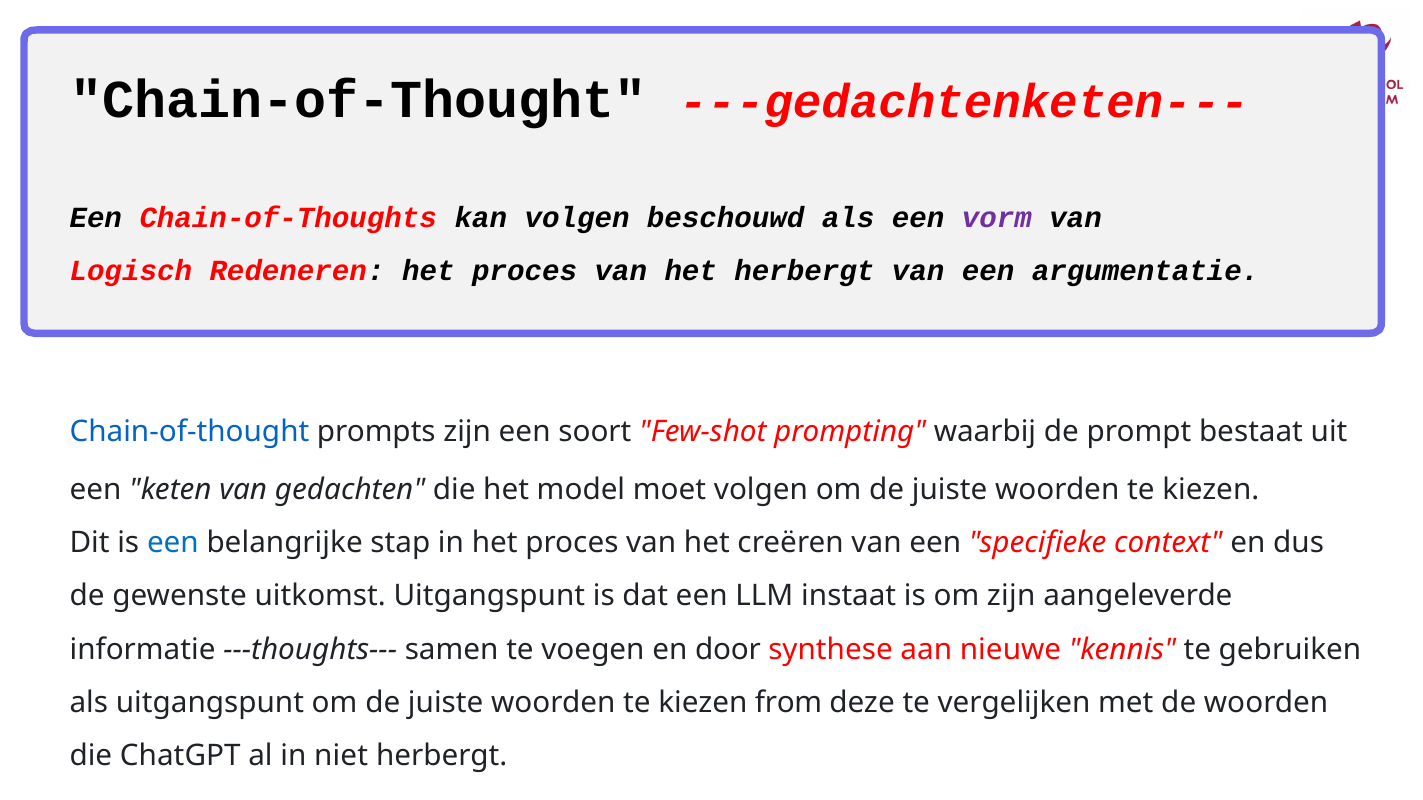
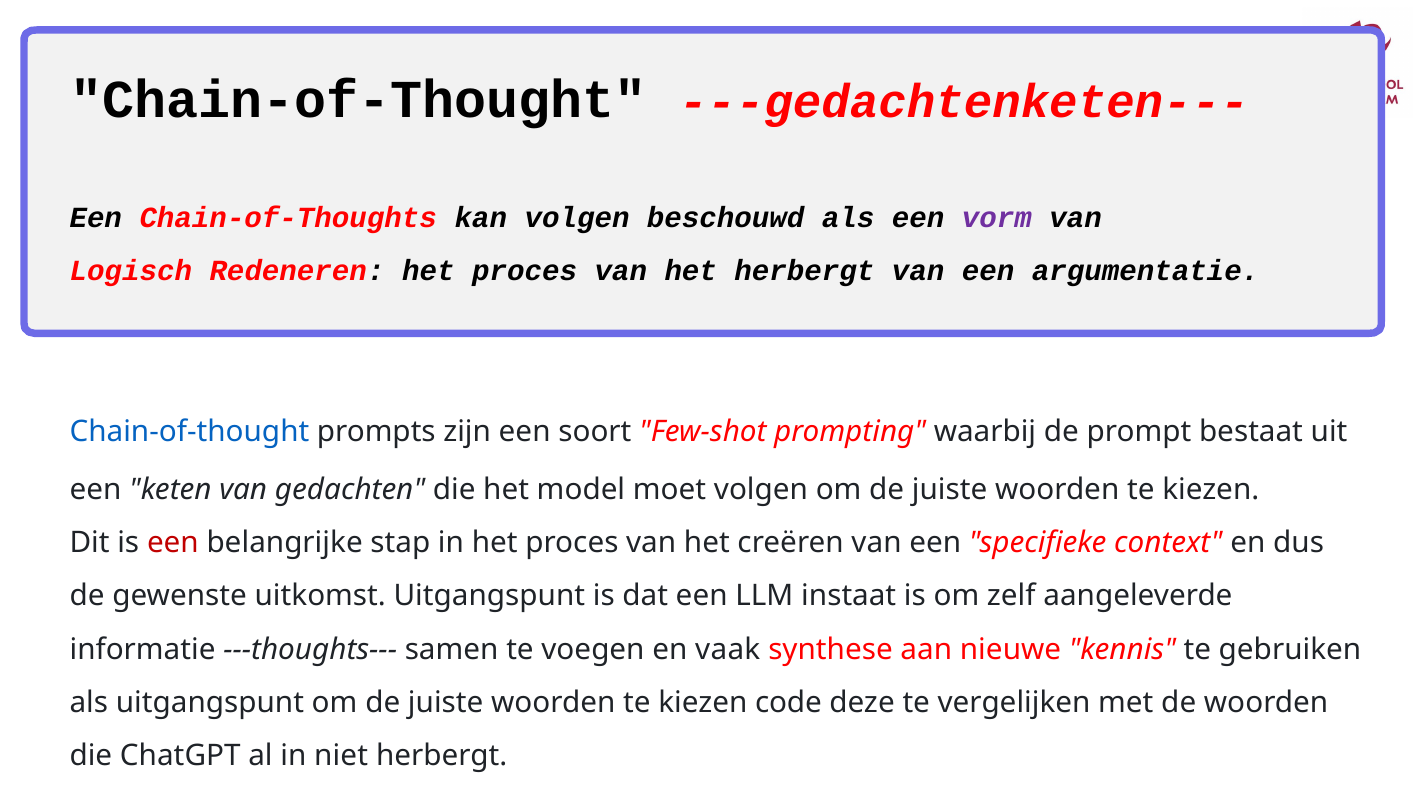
een colour: blue -> red (173, 543)
om zijn: zijn -> zelf (1011, 597)
door: door -> vaak (728, 650)
from: from -> code (788, 703)
